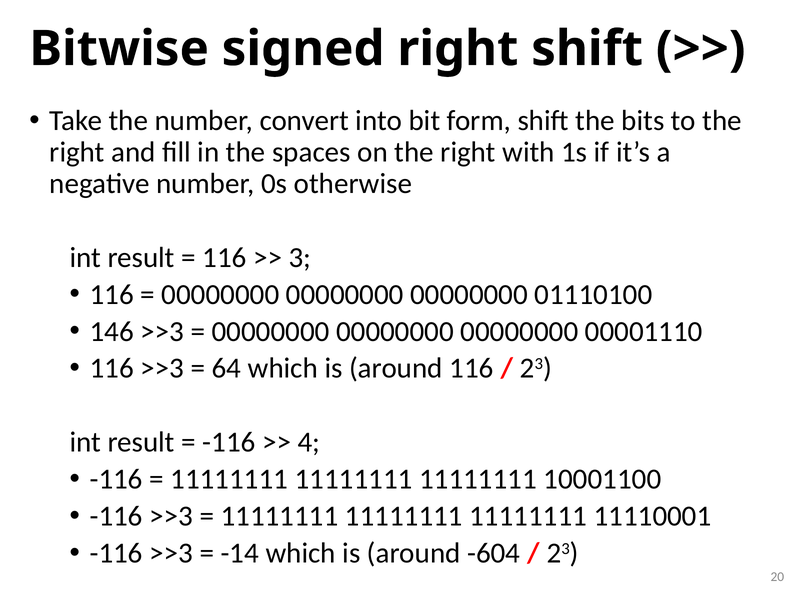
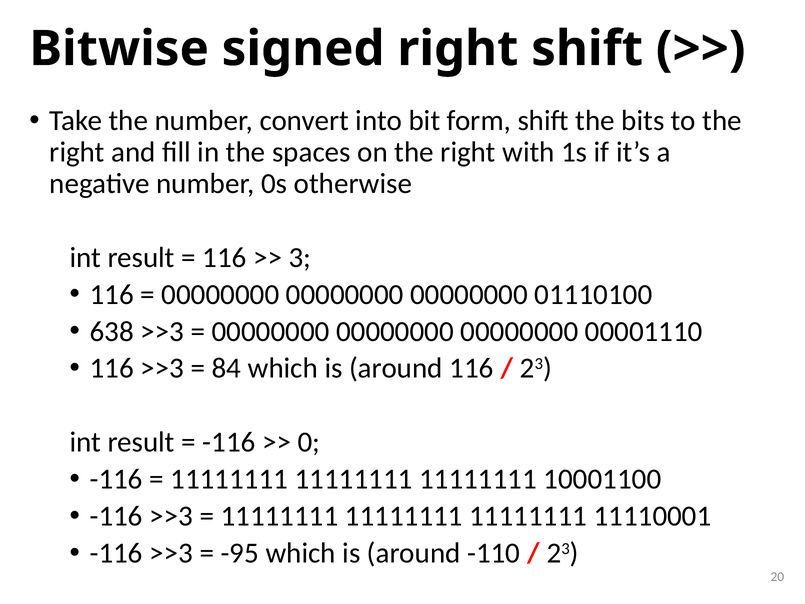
146: 146 -> 638 (112, 331)
64: 64 -> 84 (226, 368)
4: 4 -> 0 (309, 442)
-14: -14 -> -95 (240, 553)
-604: -604 -> -110 (494, 553)
